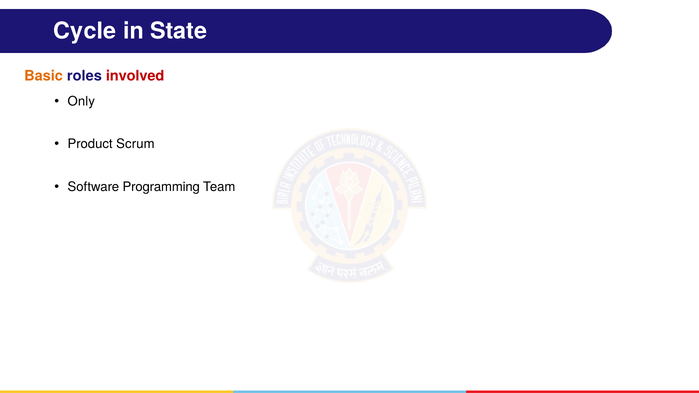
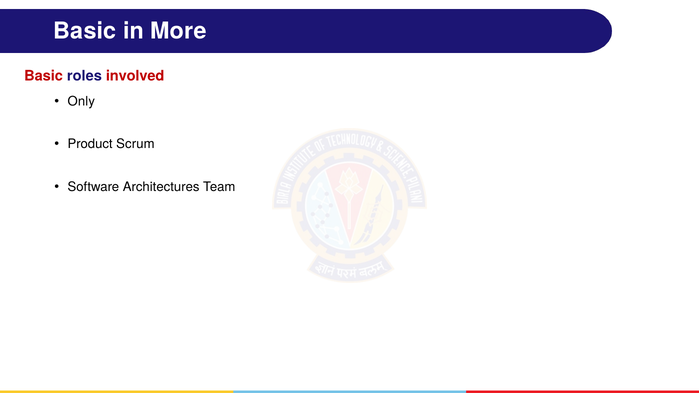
Cycle: Cycle -> Basic (85, 31)
State: State -> More (179, 31)
Basic colour: orange -> red (44, 76)
Programming: Programming -> Architectures (161, 187)
